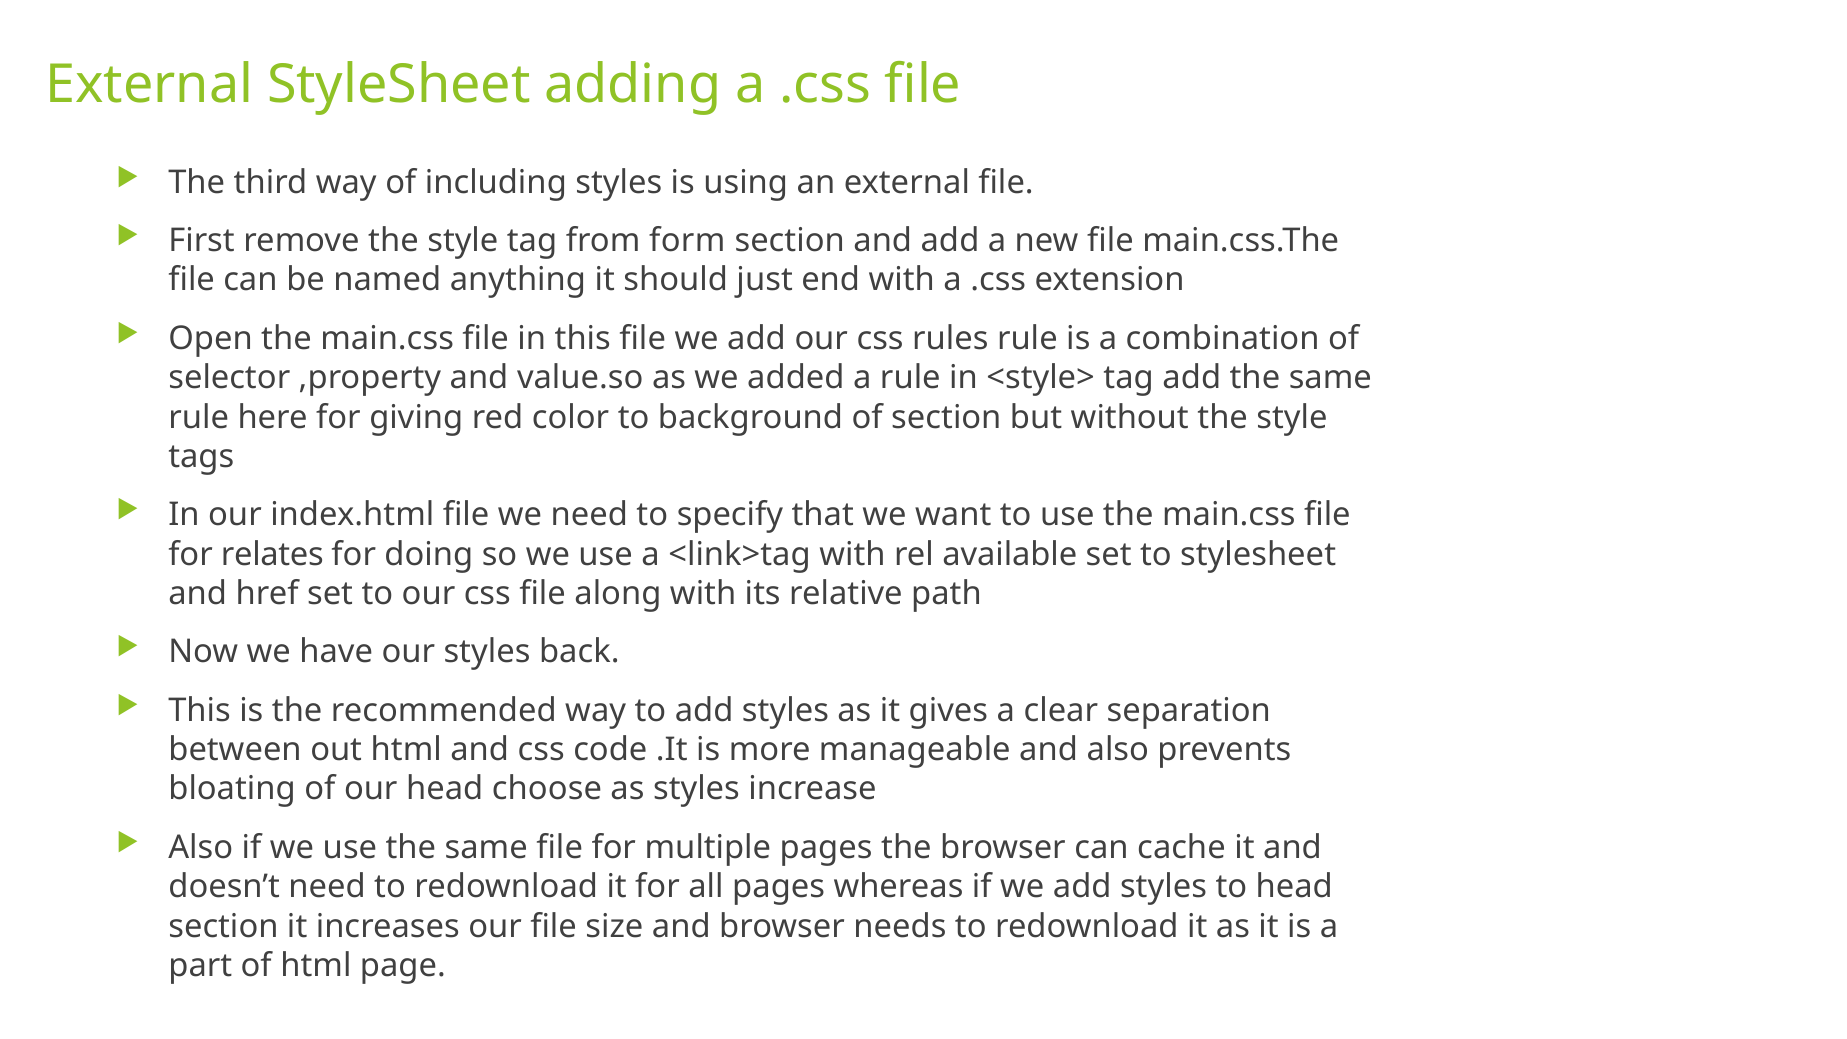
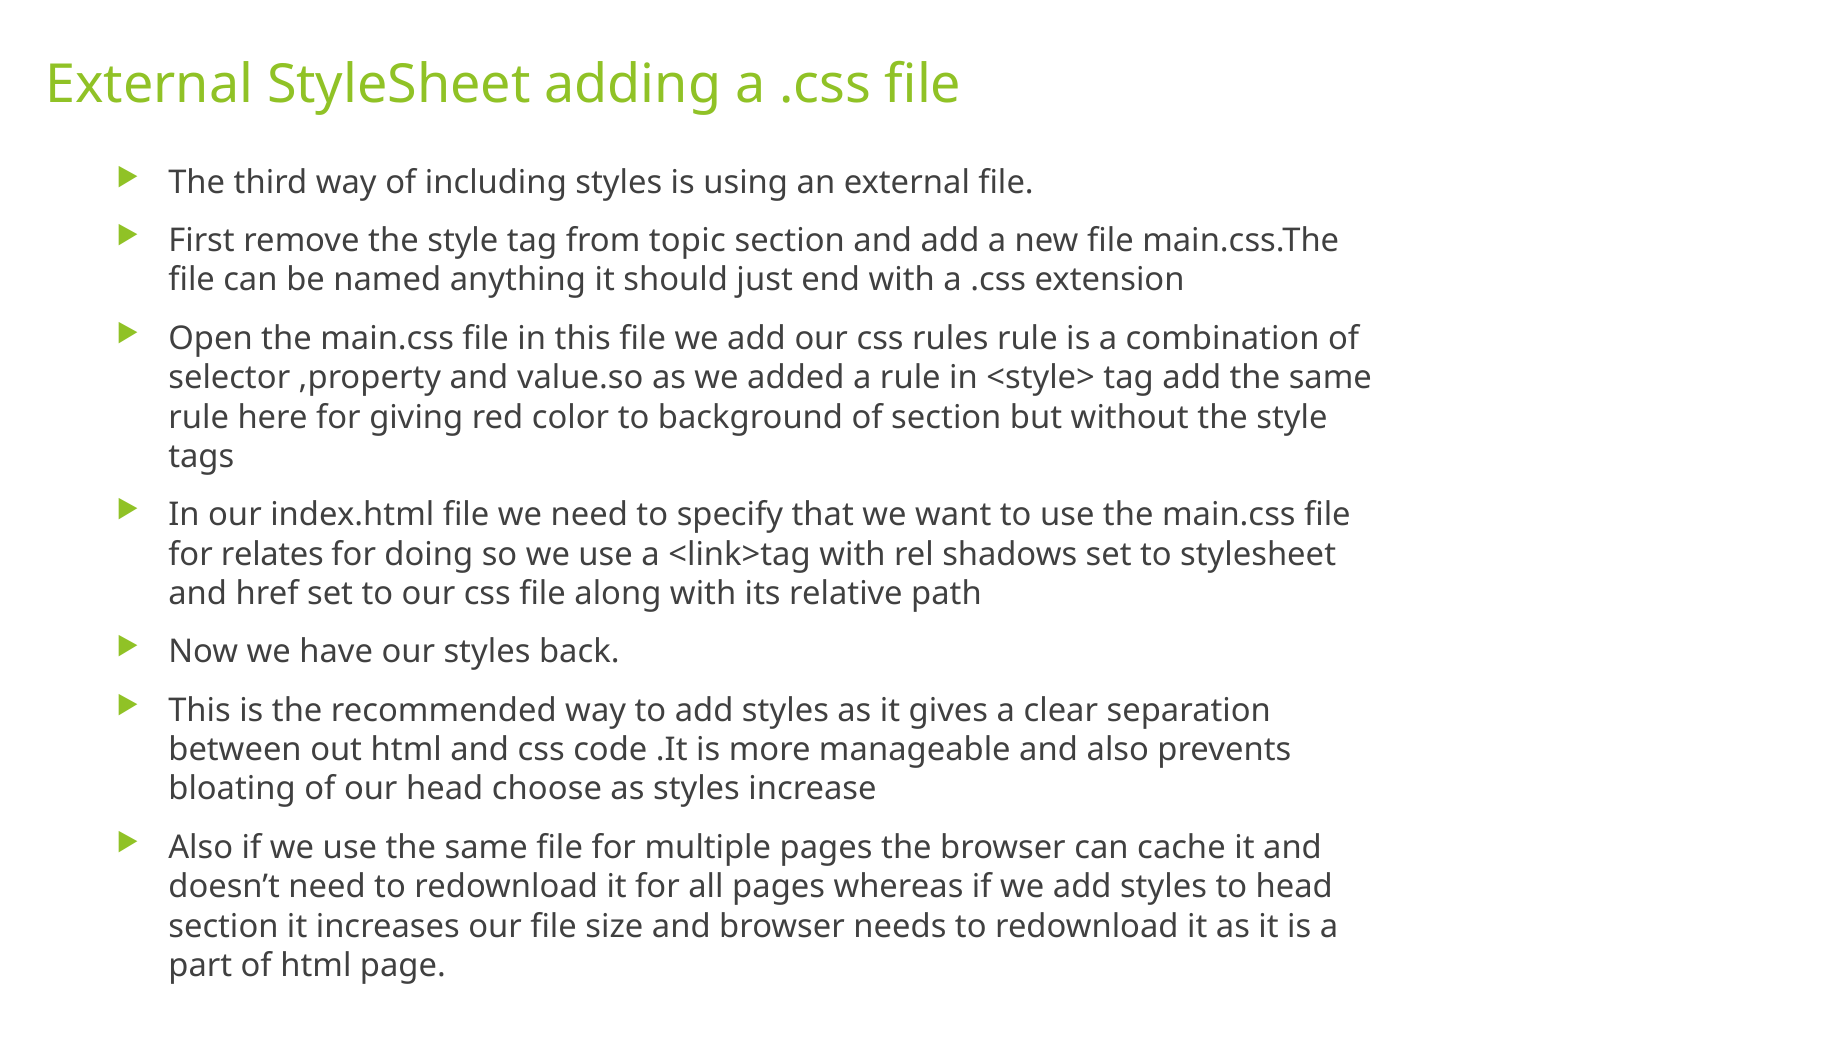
form: form -> topic (687, 241)
available: available -> shadows (1010, 554)
